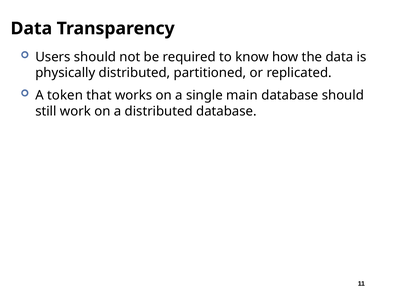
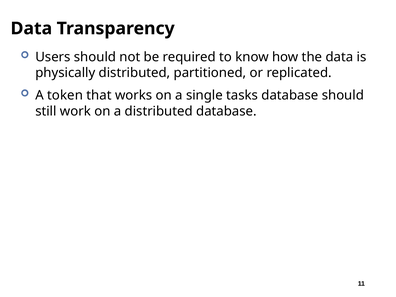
main: main -> tasks (242, 95)
